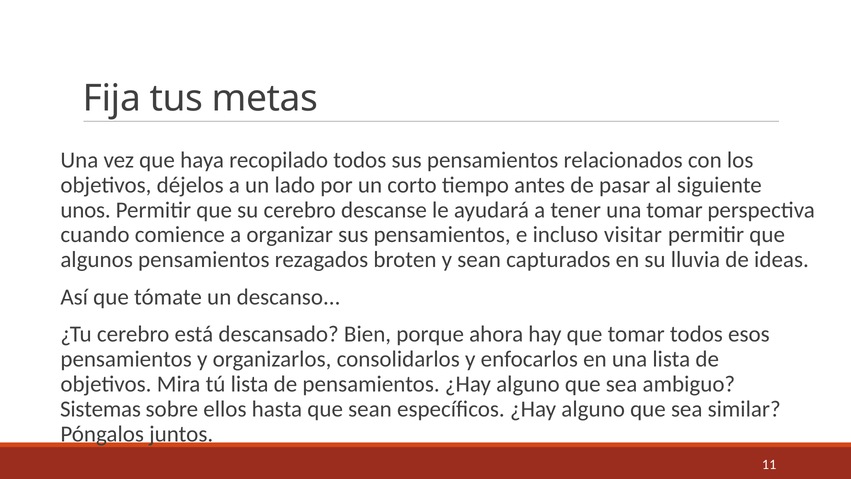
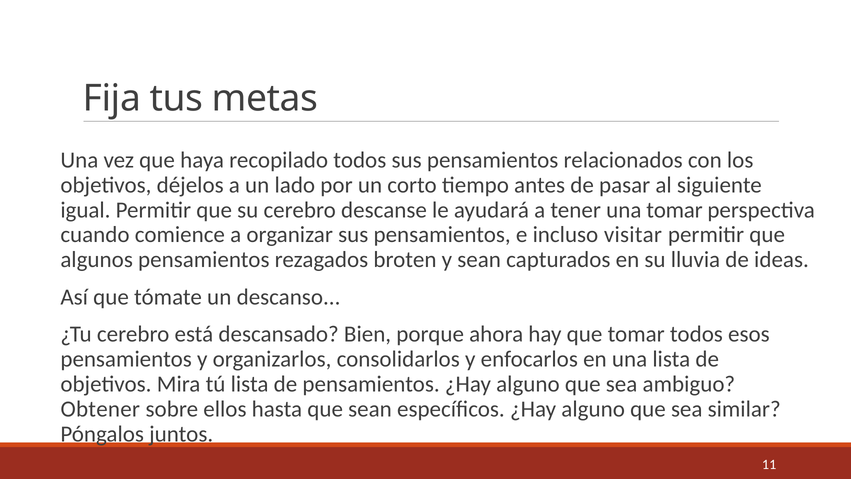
unos: unos -> igual (85, 210)
Sistemas: Sistemas -> Obtener (100, 409)
